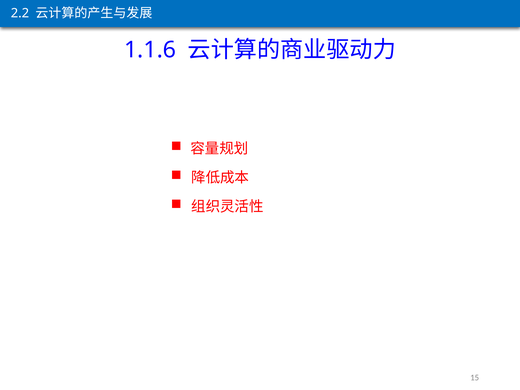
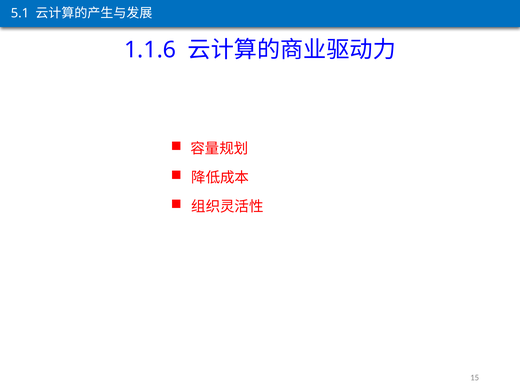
2.2: 2.2 -> 5.1 (20, 13)
